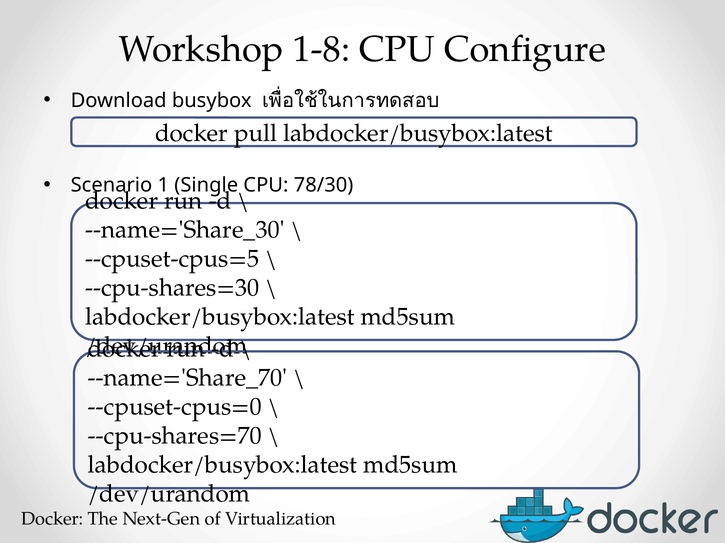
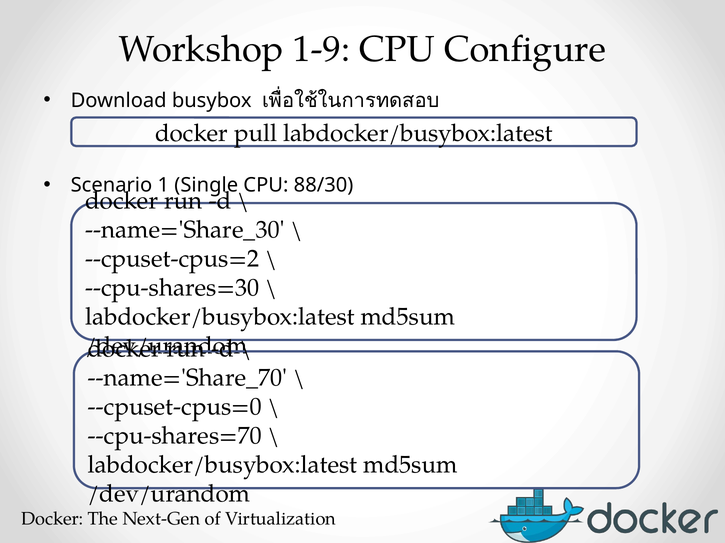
1-8: 1-8 -> 1-9 (322, 49)
78/30: 78/30 -> 88/30 (324, 185)
--cpuset-cpus=5: --cpuset-cpus=5 -> --cpuset-cpus=2 (172, 259)
